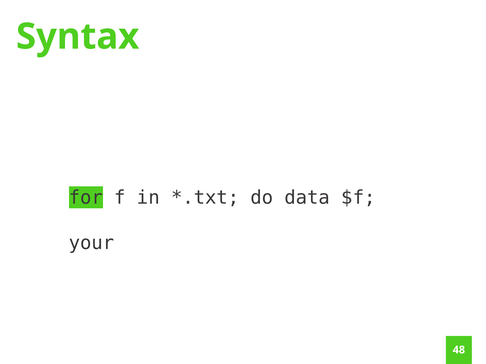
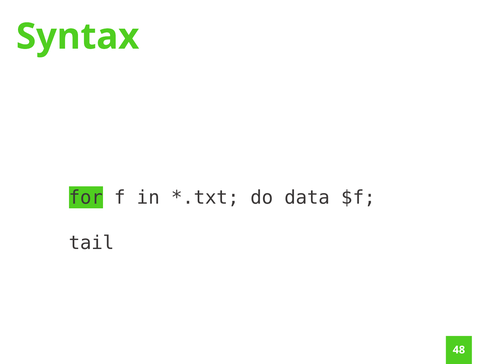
your: your -> tail (92, 243)
